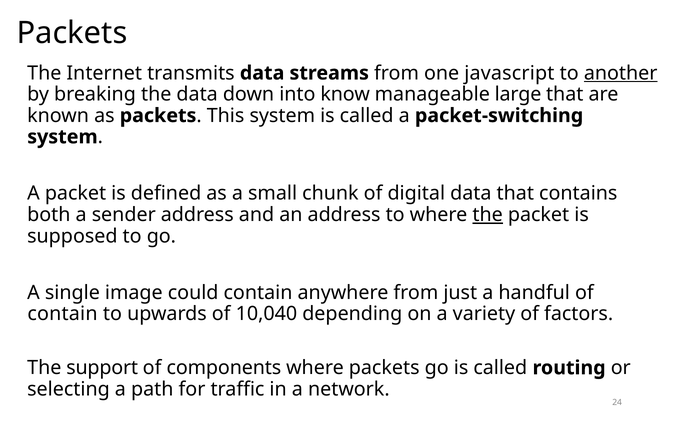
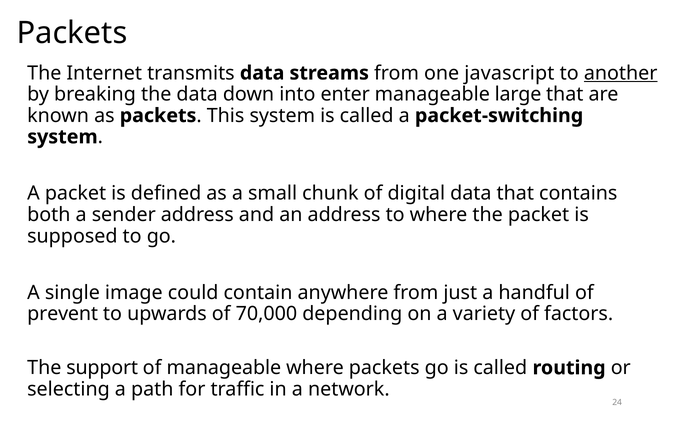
know: know -> enter (345, 94)
the underline: present -> none (488, 215)
contain: contain -> prevent (63, 314)
10,040: 10,040 -> 70,000 (266, 314)
of components: components -> manageable (224, 368)
